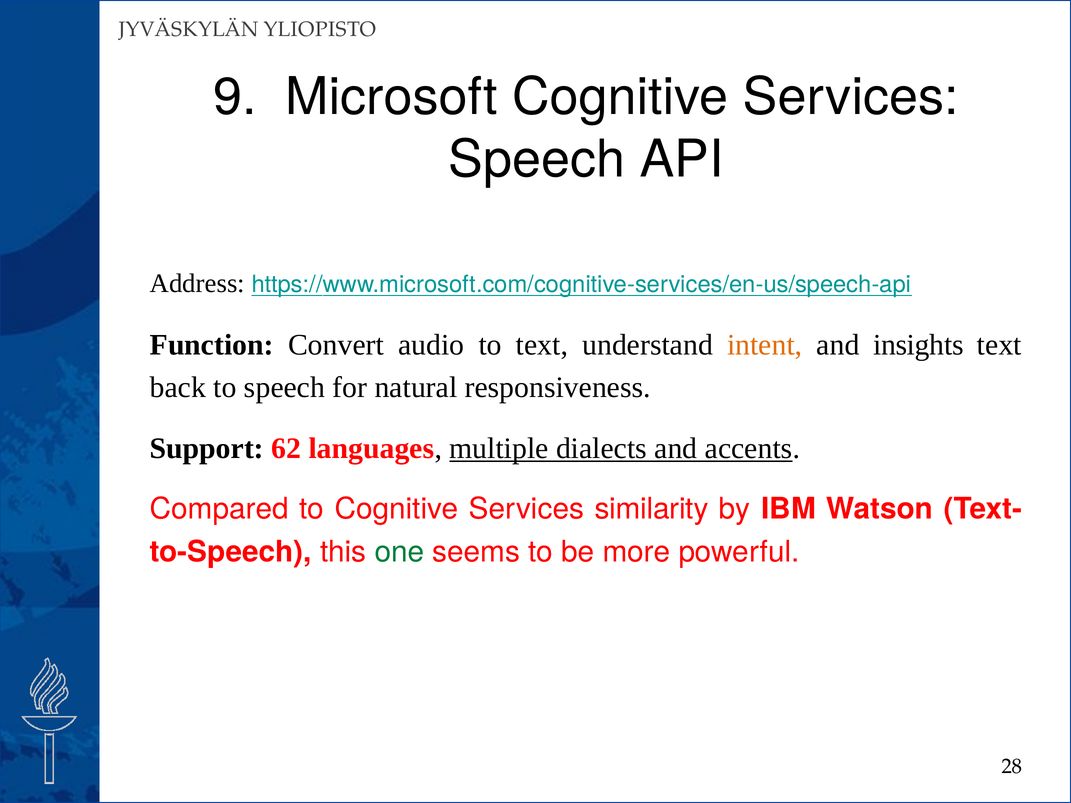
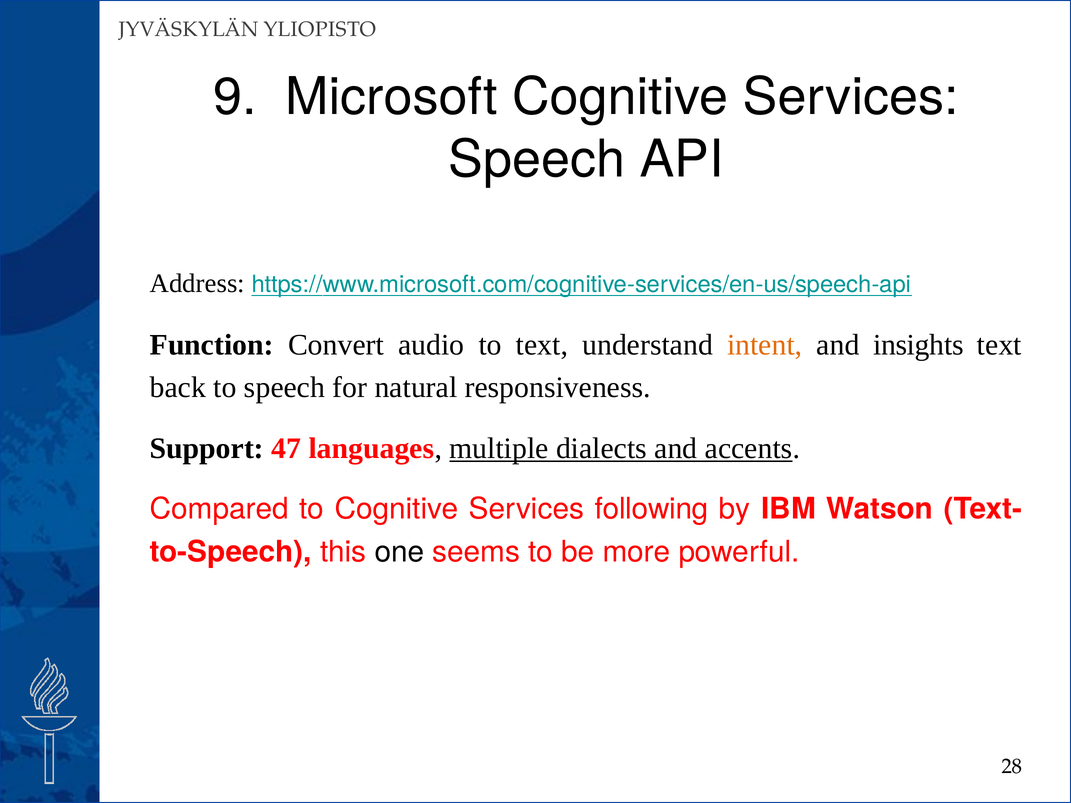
62: 62 -> 47 (286, 448)
similarity: similarity -> following (652, 509)
one colour: green -> black (399, 552)
